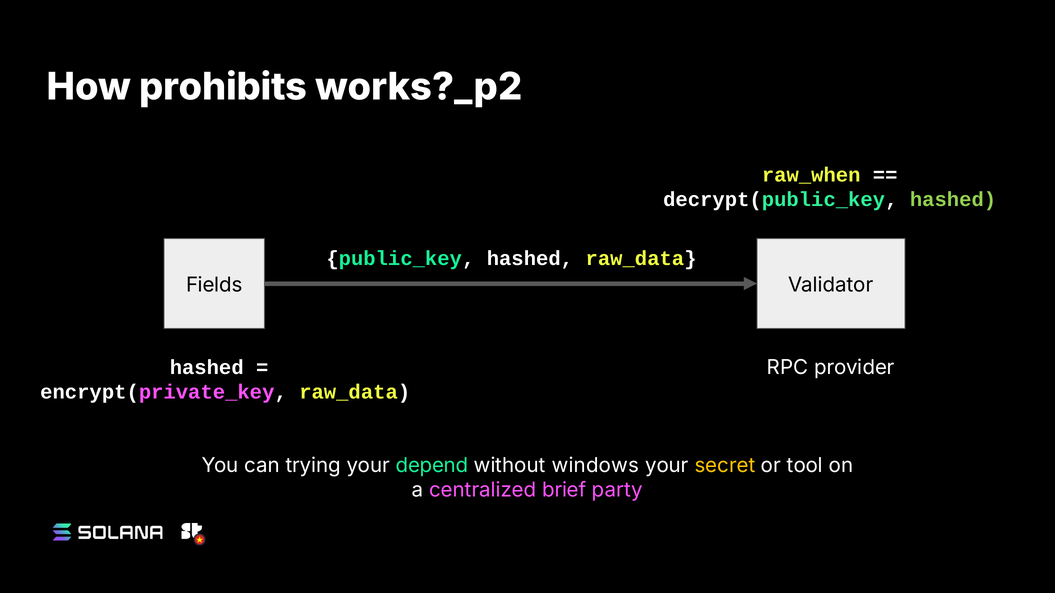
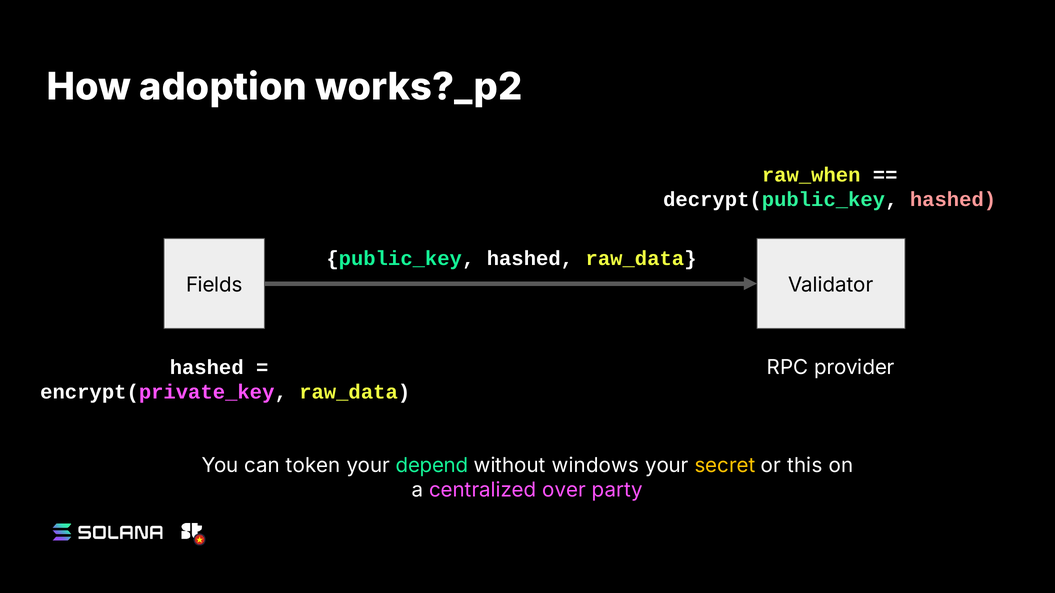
prohibits: prohibits -> adoption (223, 87)
hashed colour: light green -> pink (953, 200)
trying: trying -> token (313, 466)
tool: tool -> this (805, 466)
brief: brief -> over (564, 490)
